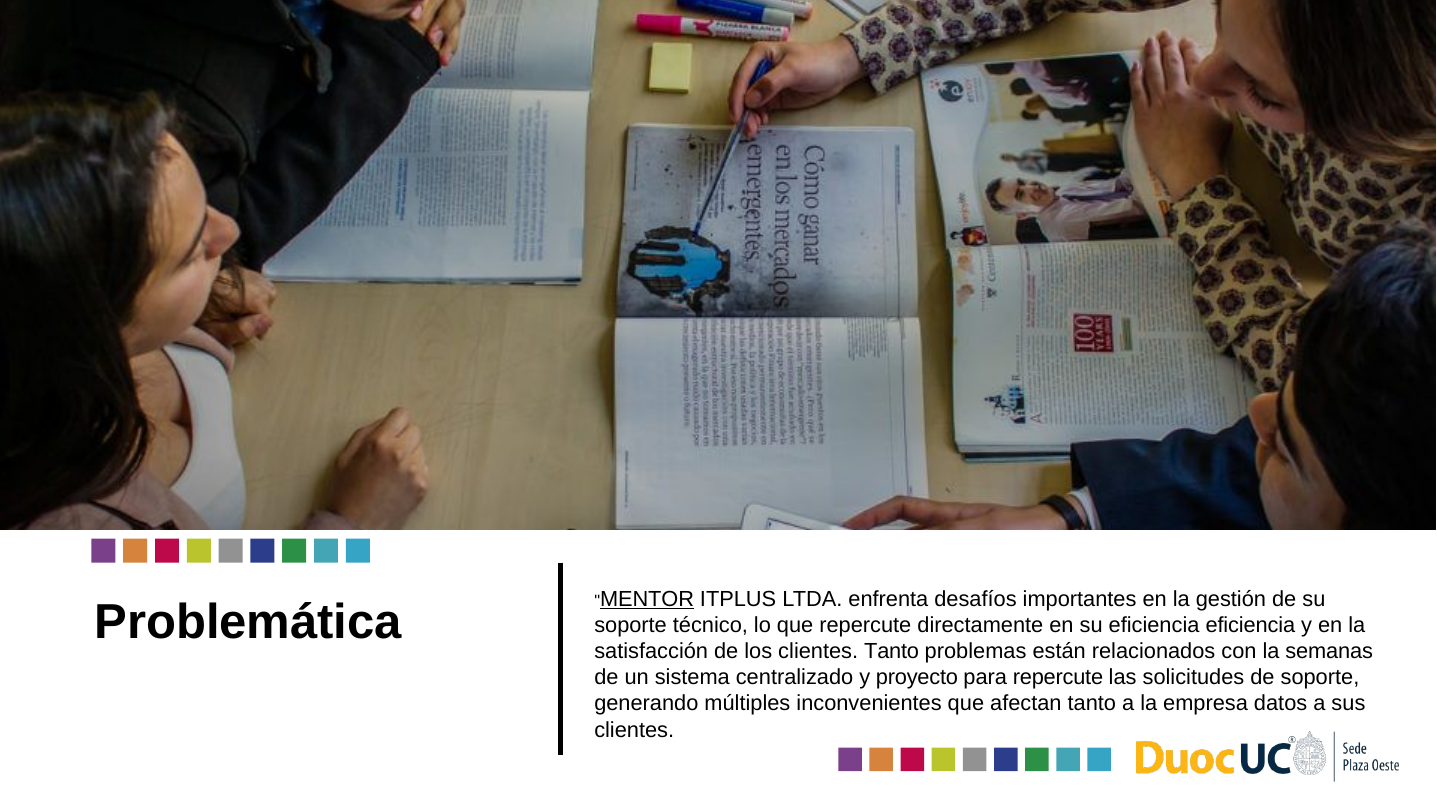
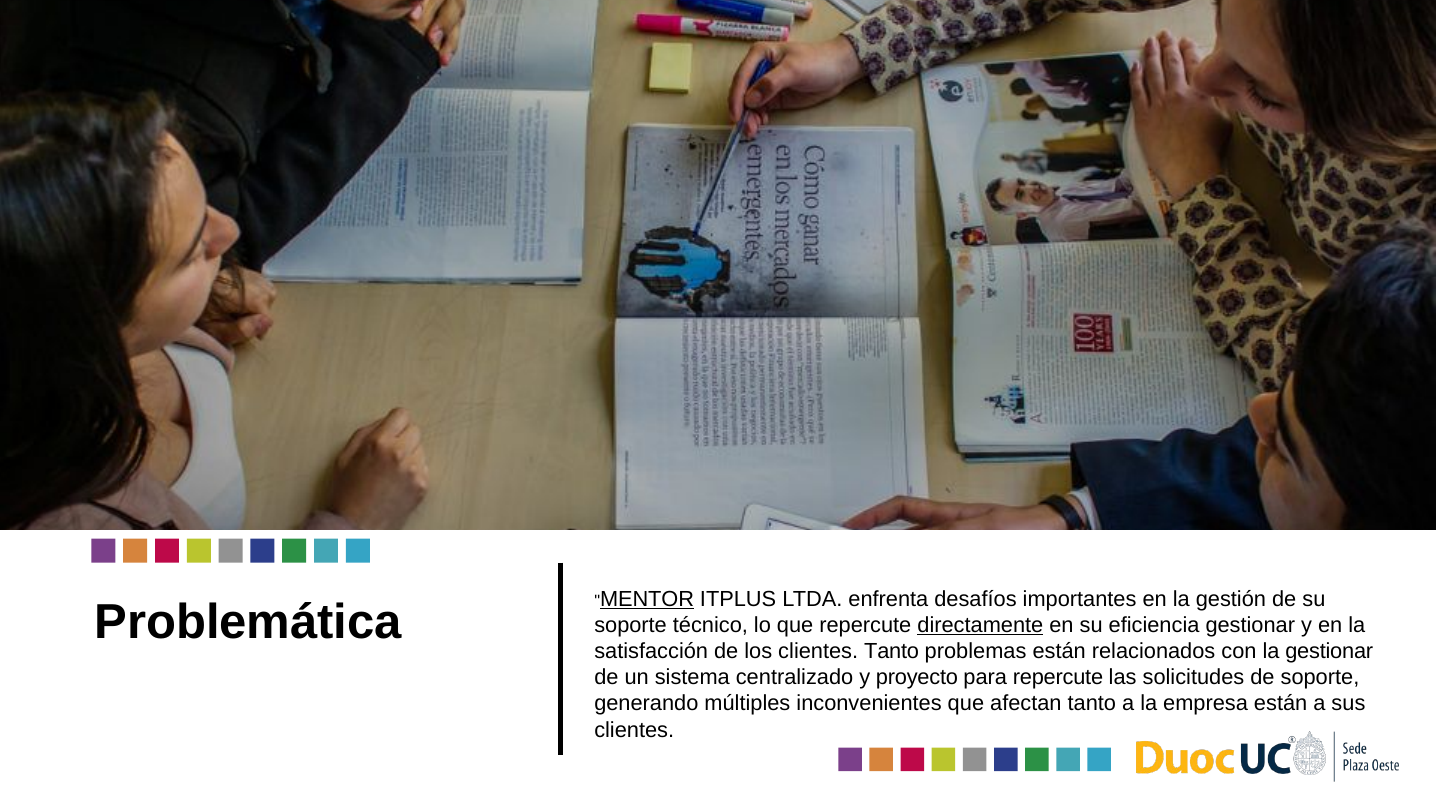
directamente underline: none -> present (980, 625)
eficiencia eficiencia: eficiencia -> gestionar (1250, 625)
la semanas: semanas -> gestionar (1329, 651)
empresa datos: datos -> están (1281, 703)
